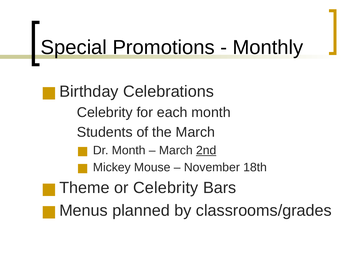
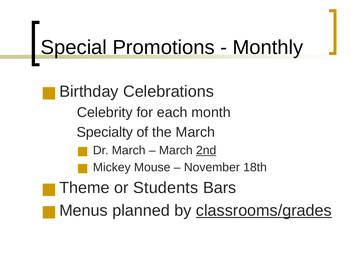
Students: Students -> Specialty (105, 132)
Dr Month: Month -> March (129, 150)
or Celebrity: Celebrity -> Students (166, 188)
classrooms/grades underline: none -> present (264, 210)
